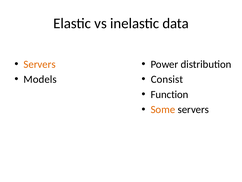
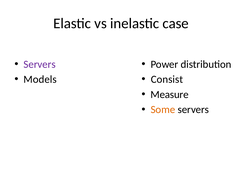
data: data -> case (176, 23)
Servers colour: orange -> purple (40, 64)
Function: Function -> Measure (170, 94)
